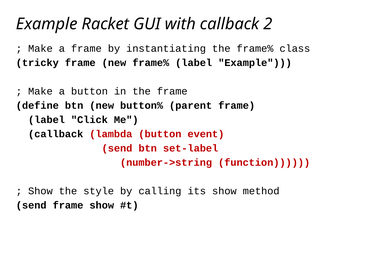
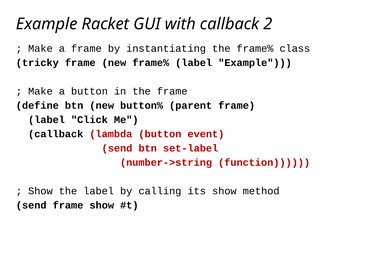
the style: style -> label (99, 191)
